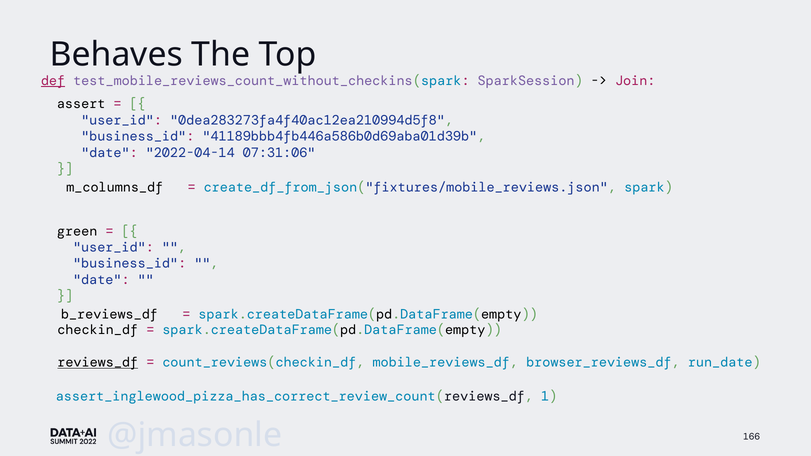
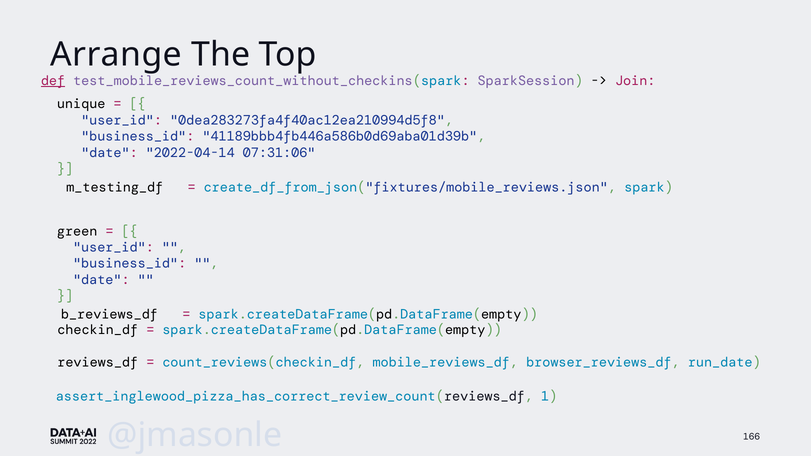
Behaves: Behaves -> Arrange (116, 55)
assert: assert -> unique (81, 104)
m_columns_df: m_columns_df -> m_testing_df (115, 188)
reviews_df underline: present -> none (98, 363)
